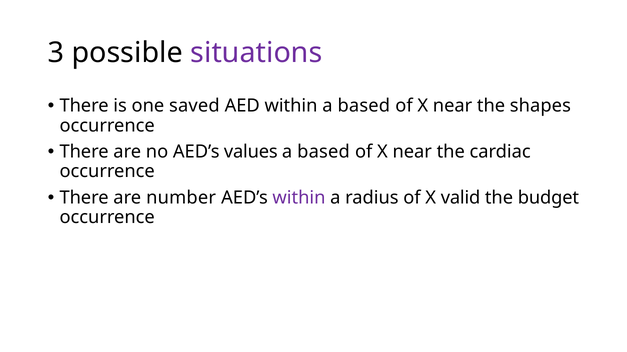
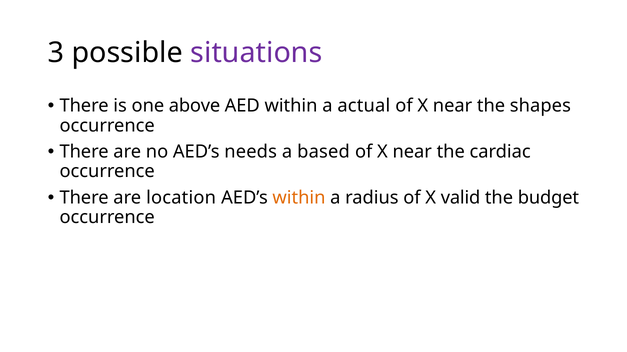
saved: saved -> above (195, 106)
within a based: based -> actual (364, 106)
values: values -> needs (251, 152)
number: number -> location (181, 198)
within colour: purple -> orange (299, 198)
